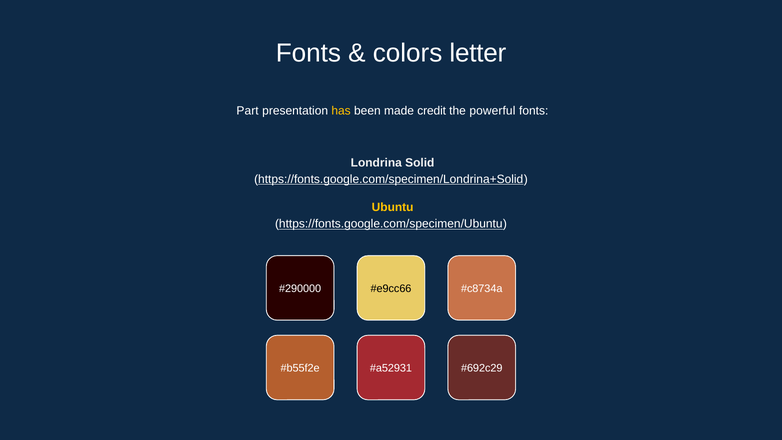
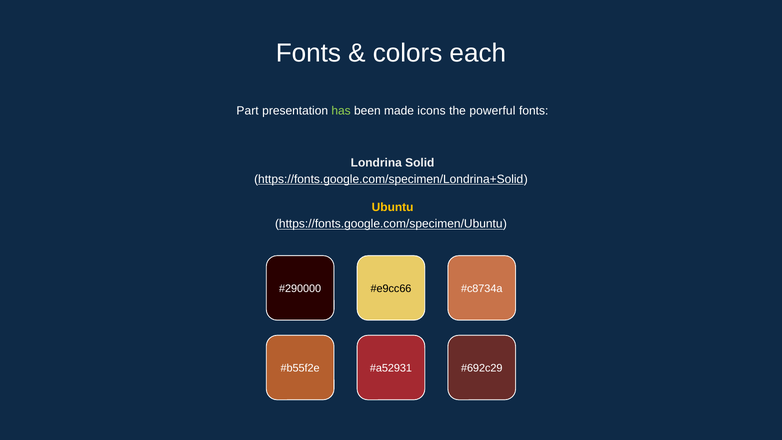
letter: letter -> each (478, 53)
has colour: yellow -> light green (341, 111)
credit: credit -> icons (432, 111)
